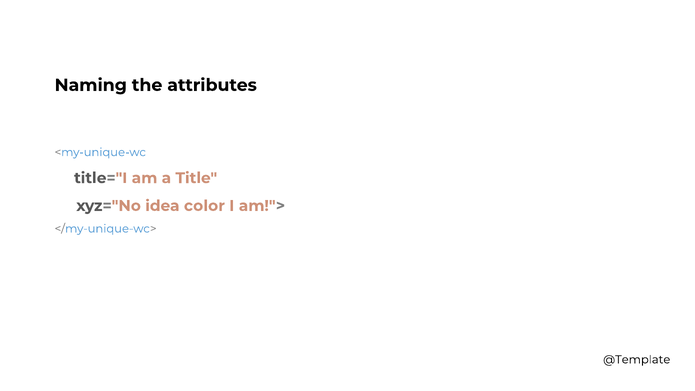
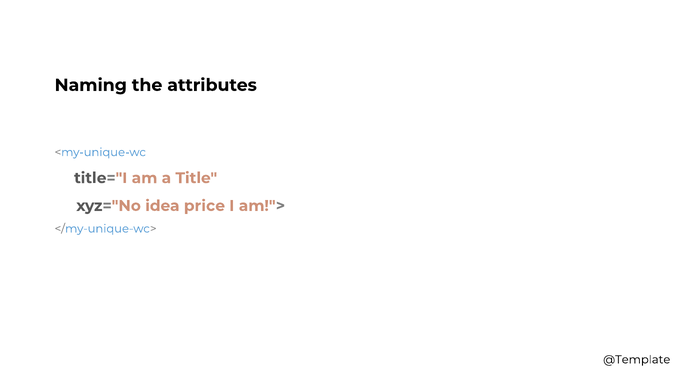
color: color -> price (204, 206)
